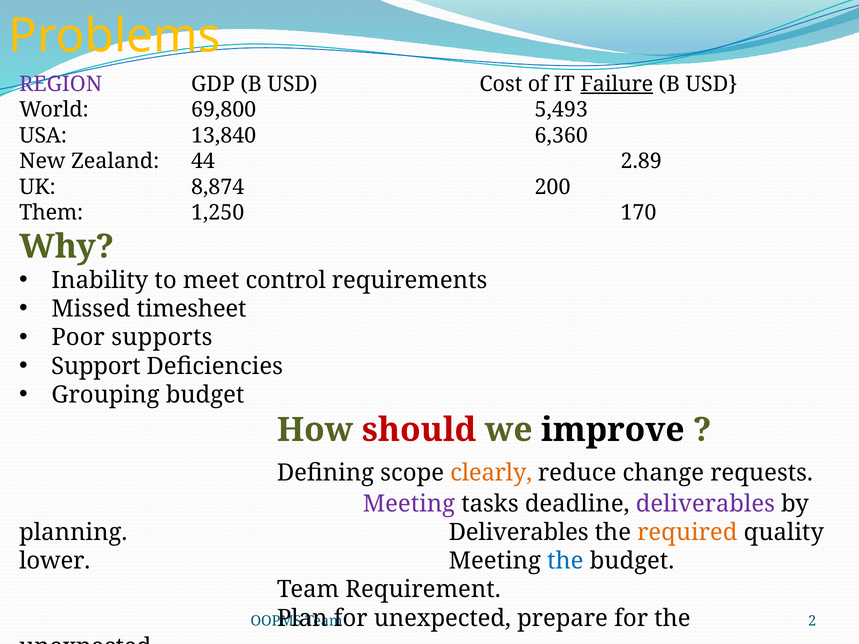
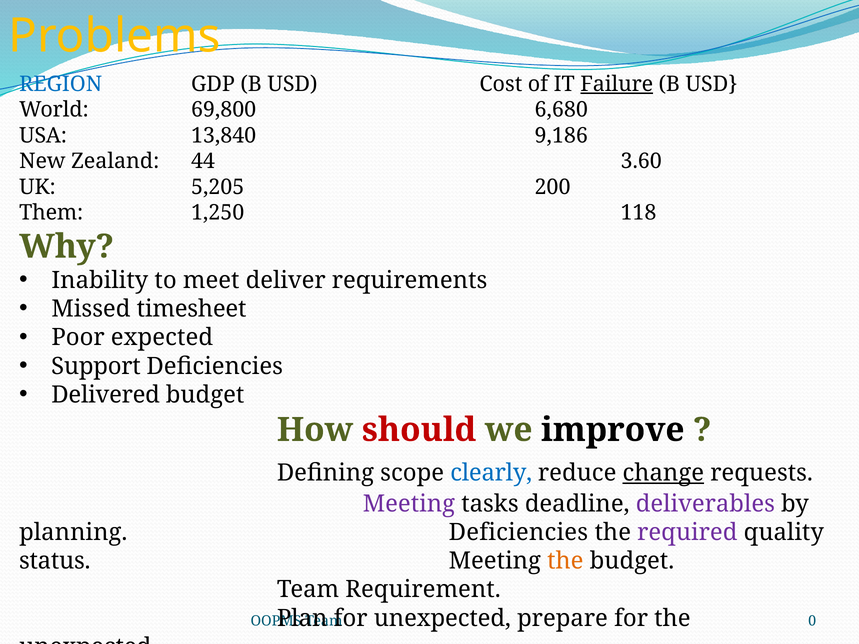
REGION colour: purple -> blue (61, 84)
5,493: 5,493 -> 6,680 (561, 110)
6,360: 6,360 -> 9,186 (561, 136)
2.89: 2.89 -> 3.60 (641, 161)
8,874: 8,874 -> 5,205 (218, 187)
170: 170 -> 118 (638, 213)
control: control -> deliver (286, 280)
supports: supports -> expected (162, 338)
Grouping: Grouping -> Delivered (106, 395)
clearly colour: orange -> blue (491, 473)
change underline: none -> present (663, 473)
planning Deliverables: Deliverables -> Deficiencies (518, 533)
required colour: orange -> purple (687, 533)
lower: lower -> status (55, 561)
the colour: blue -> orange (565, 561)
2: 2 -> 0 (812, 622)
